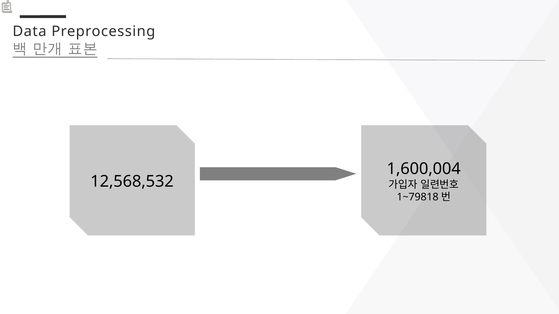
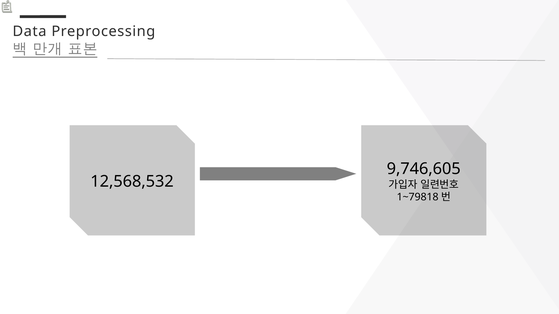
1,600,004: 1,600,004 -> 9,746,605 (424, 169)
